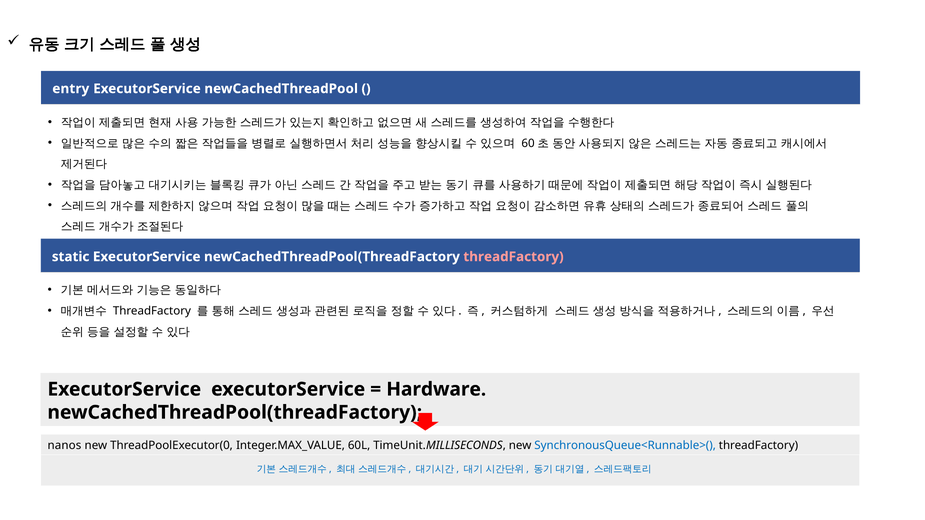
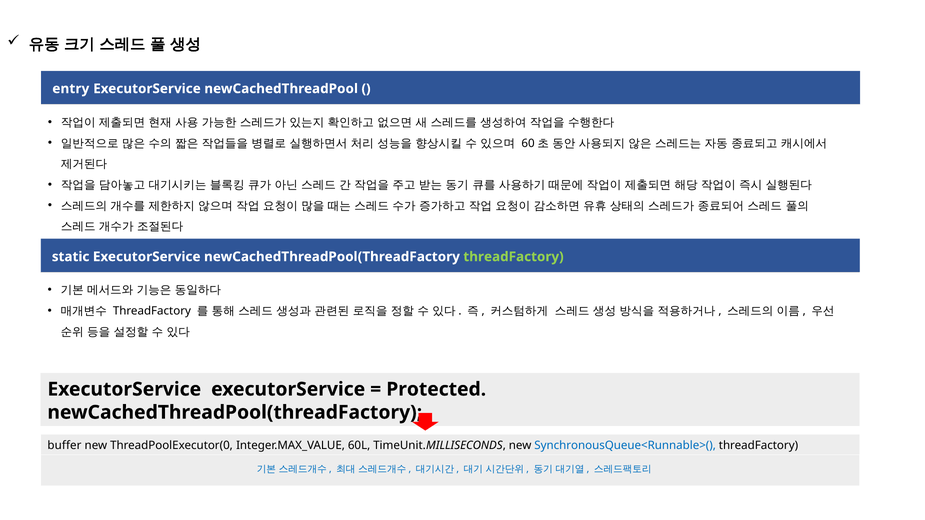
threadFactory colour: pink -> light green (514, 257)
Hardware: Hardware -> Protected (436, 389)
nanos: nanos -> buffer (64, 446)
